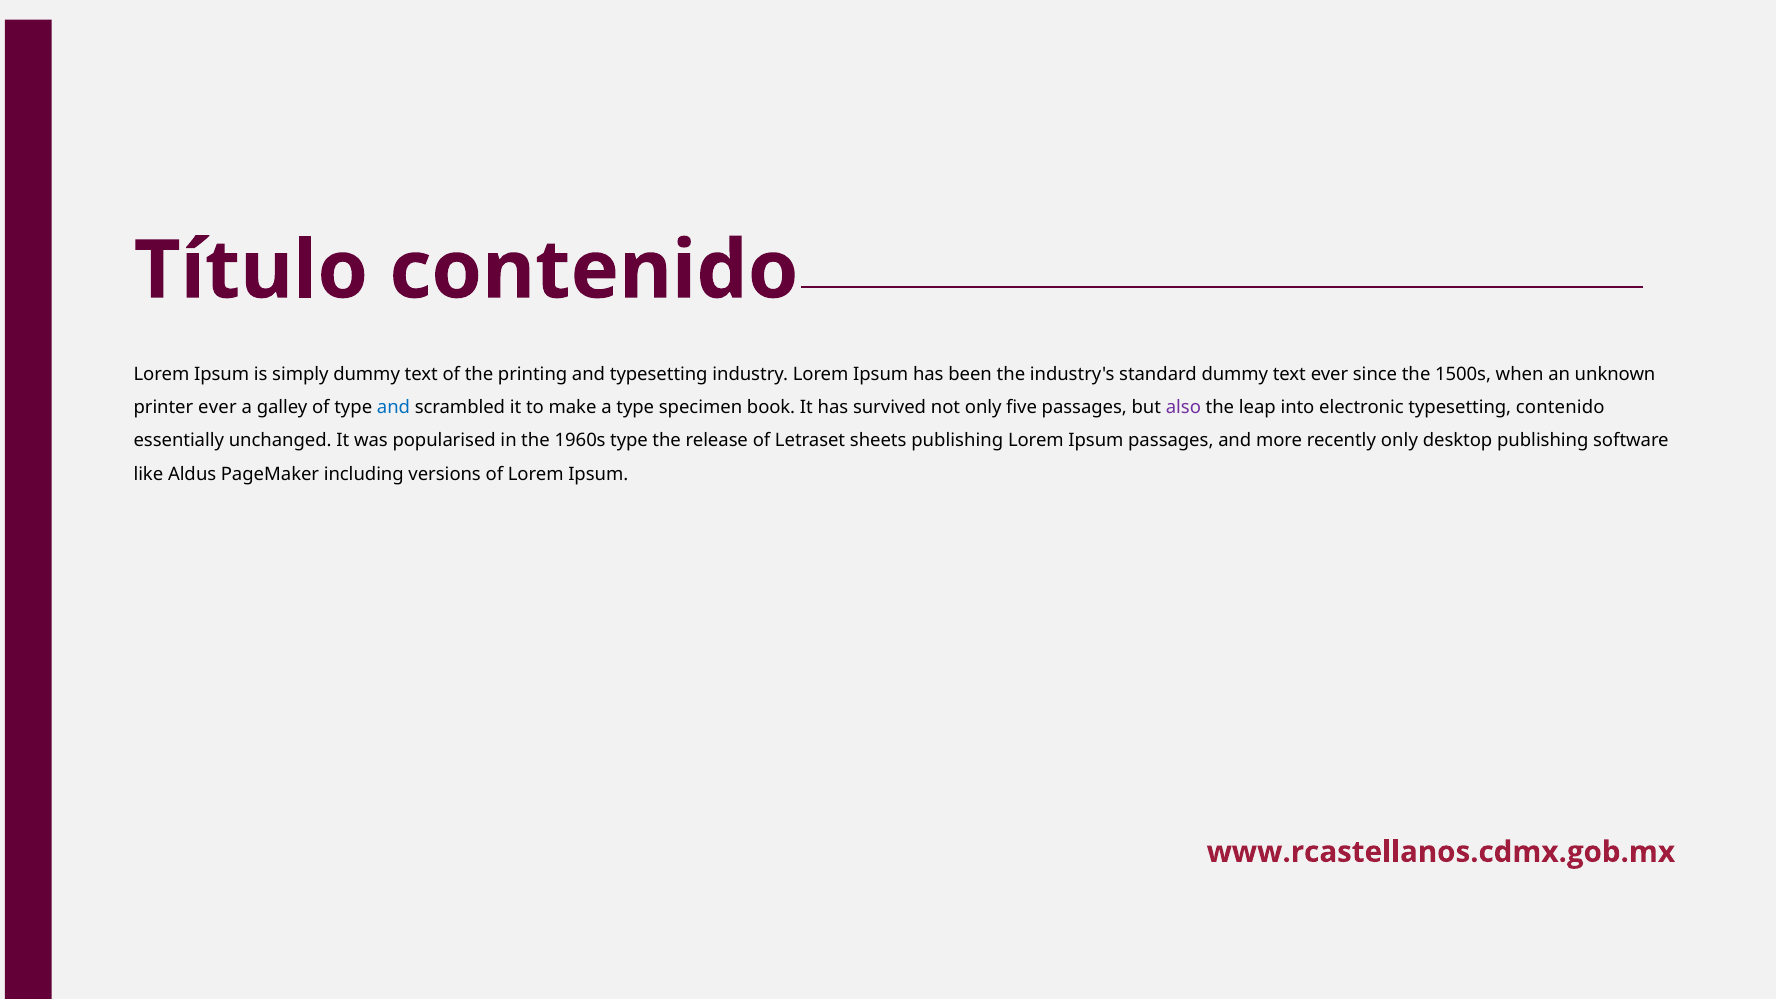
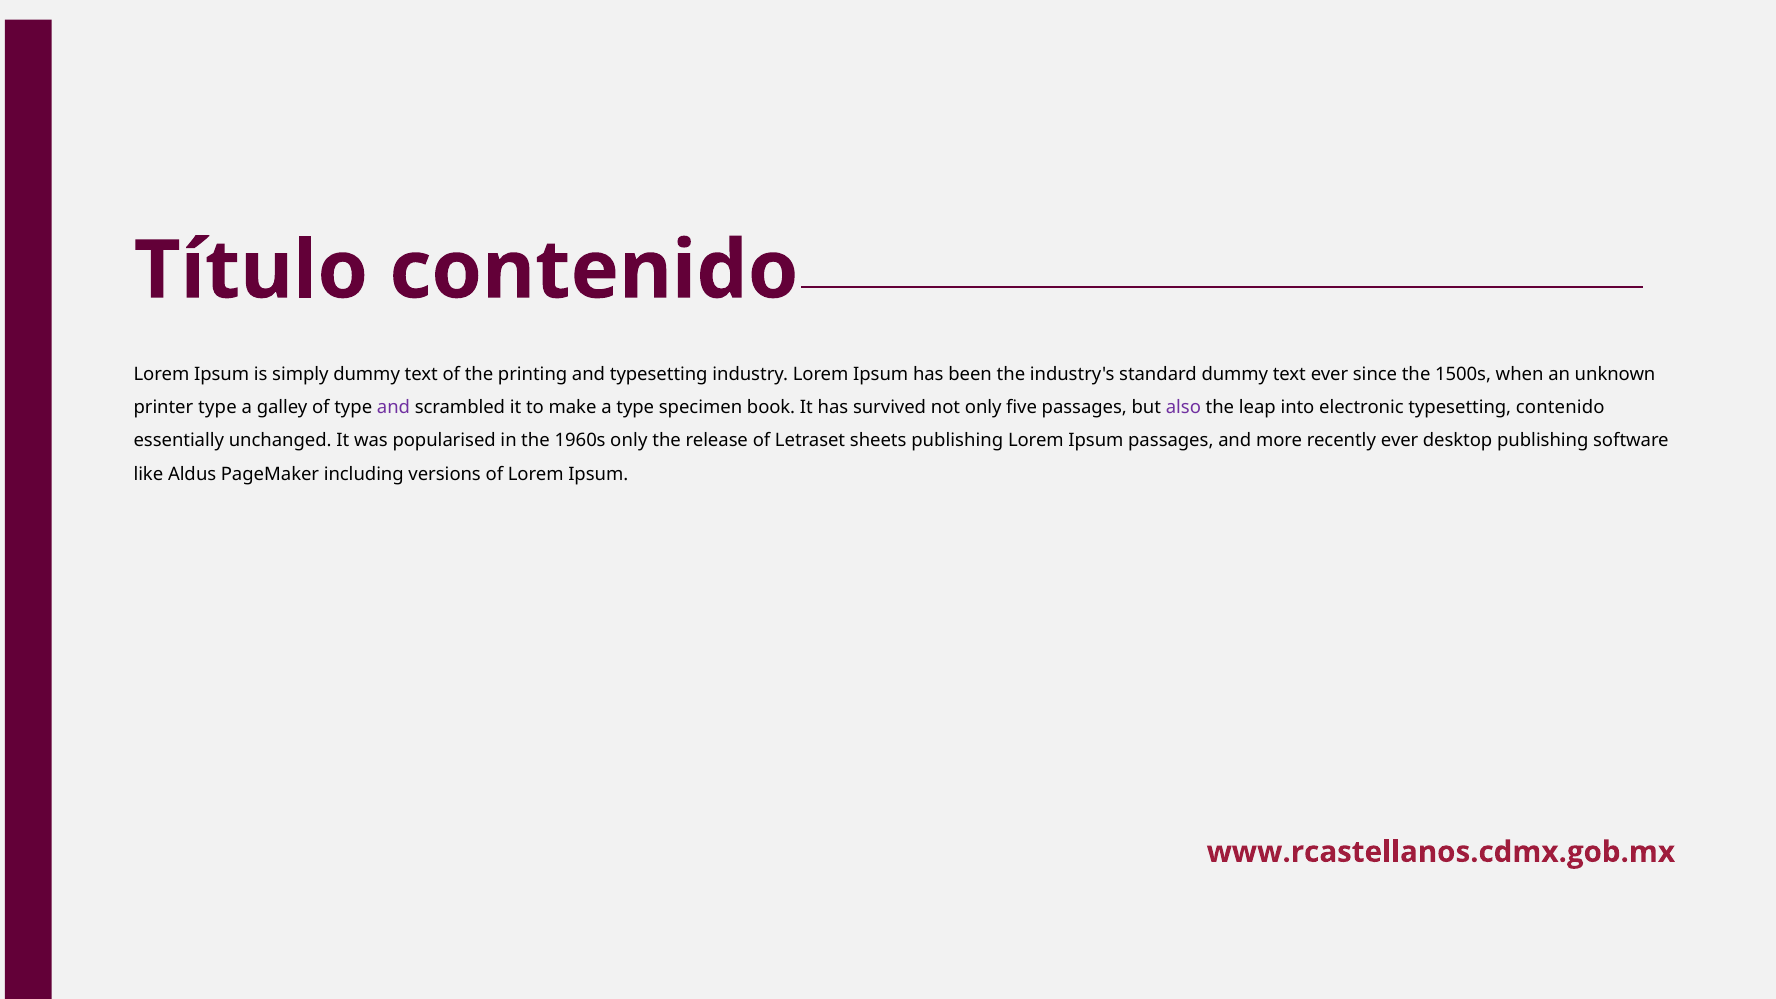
printer ever: ever -> type (217, 407)
and colour: blue -> purple (394, 407)
1960s type: type -> only (629, 441)
recently only: only -> ever (1400, 441)
